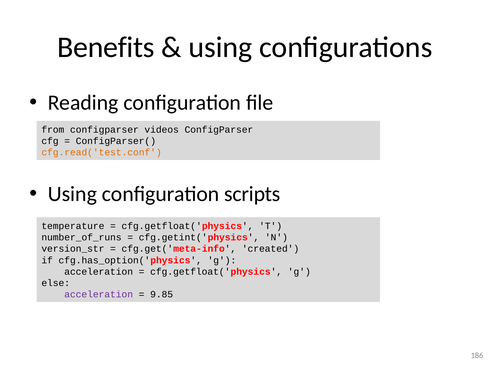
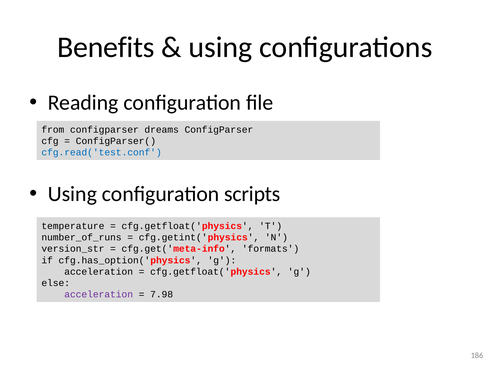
videos: videos -> dreams (162, 130)
cfg.read('test.conf colour: orange -> blue (102, 153)
created: created -> formats (271, 249)
9.85: 9.85 -> 7.98 (162, 295)
